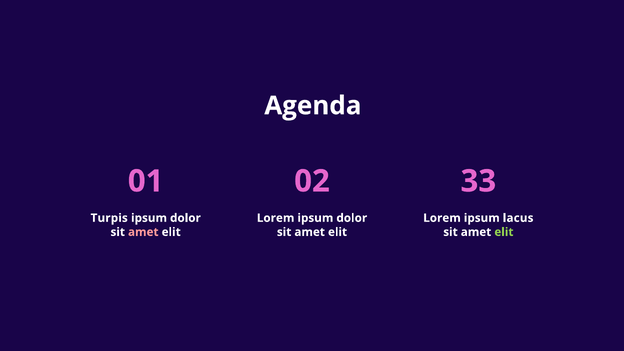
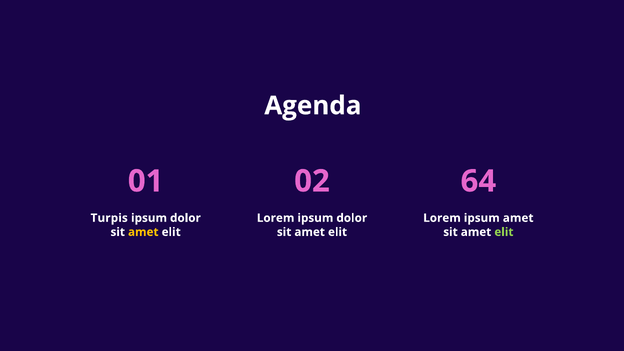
33: 33 -> 64 (478, 181)
ipsum lacus: lacus -> amet (518, 218)
amet colour: pink -> yellow (143, 232)
